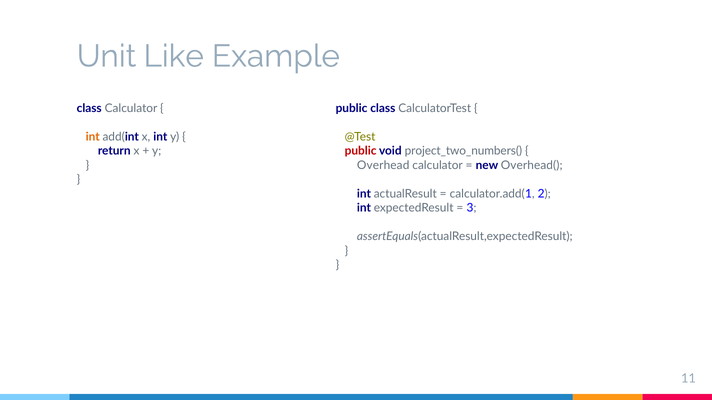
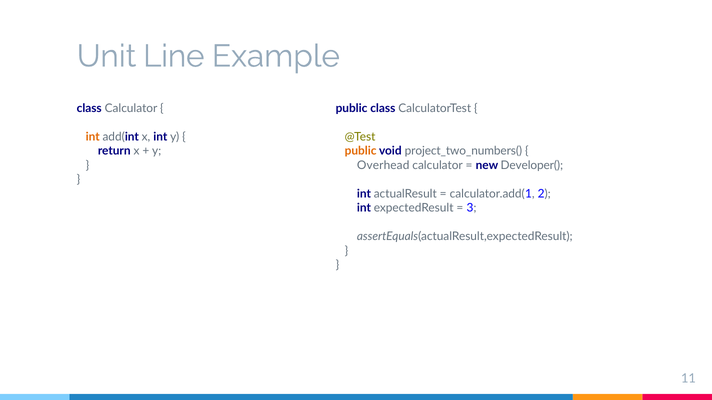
Like: Like -> Line (174, 56)
public colour: red -> orange (361, 151)
Overhead(: Overhead( -> Developer( (532, 165)
